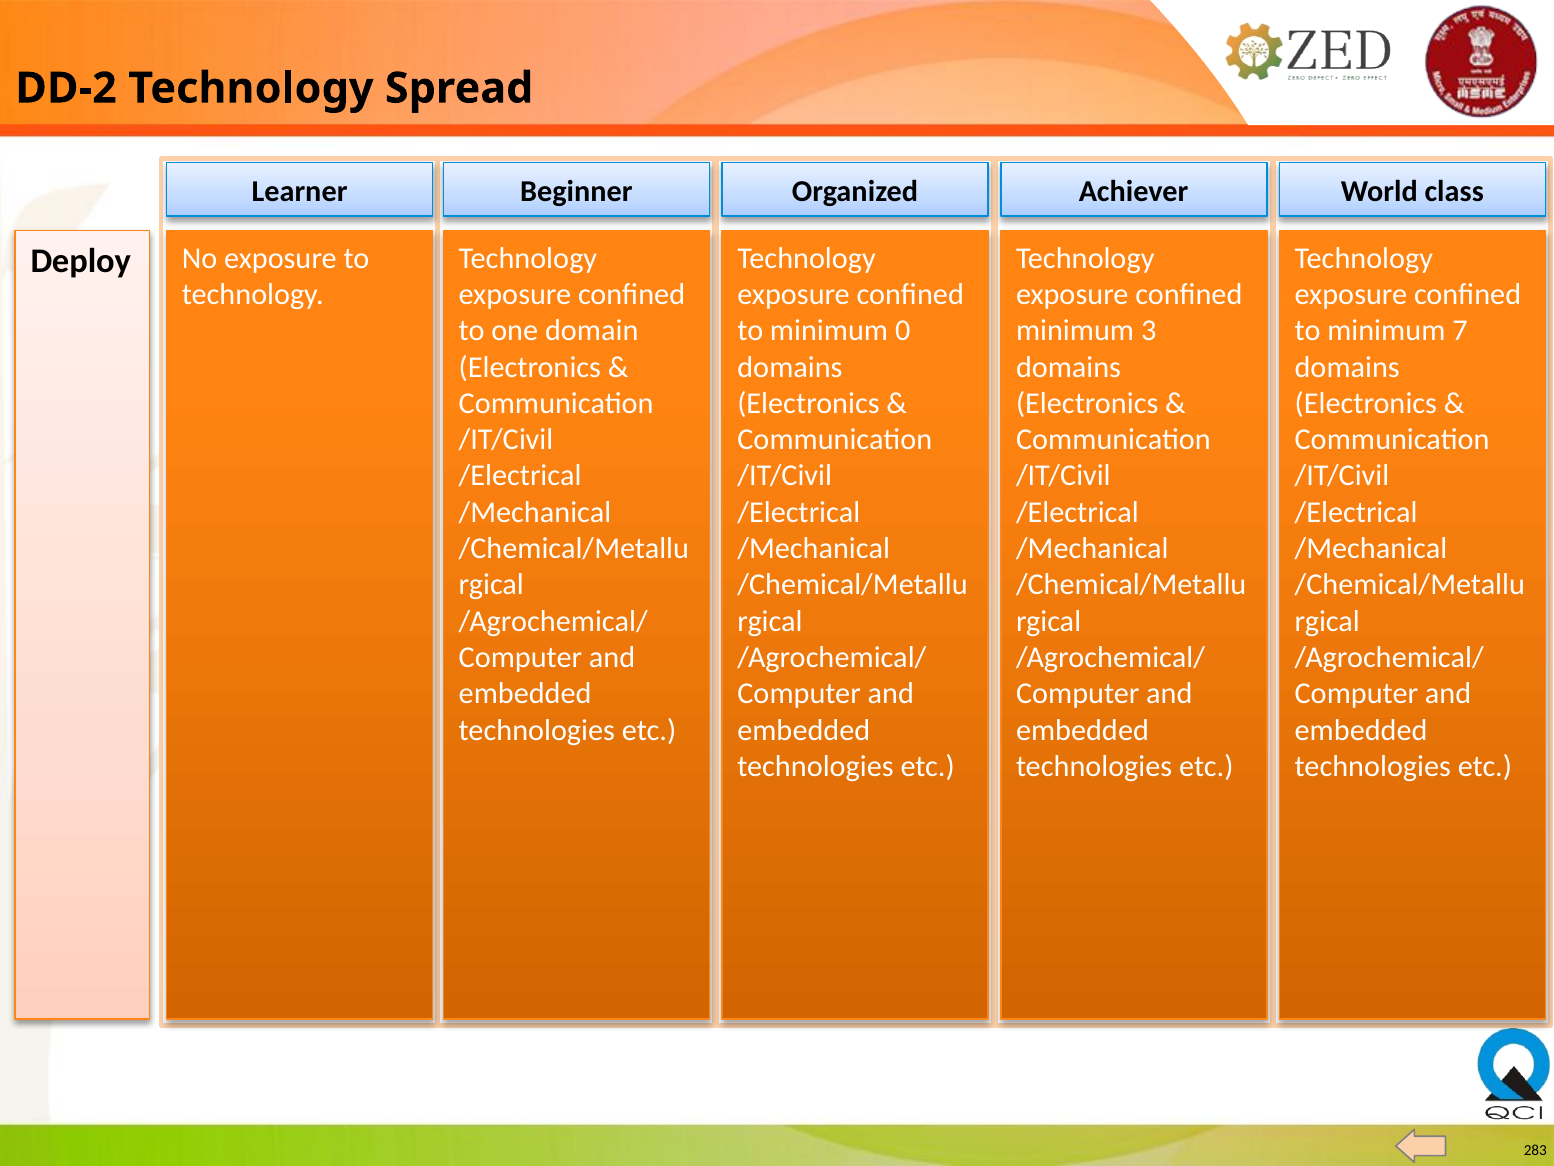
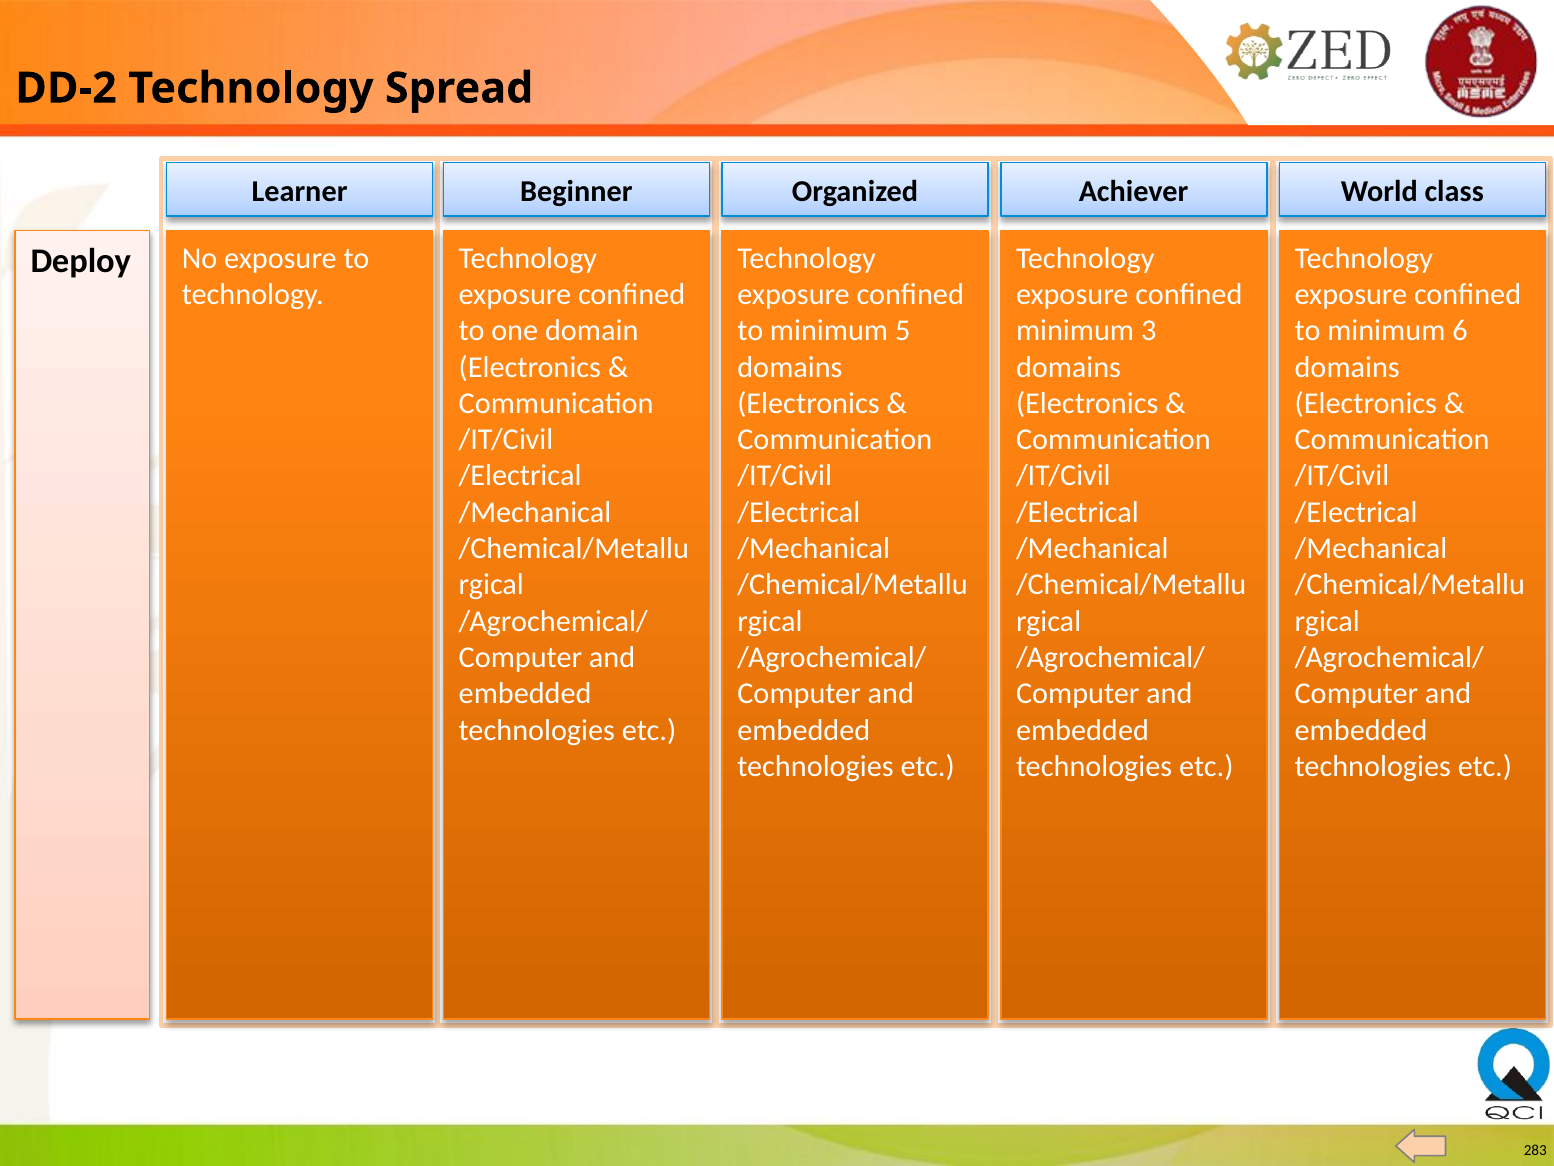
0: 0 -> 5 (903, 331)
7: 7 -> 6 (1460, 331)
